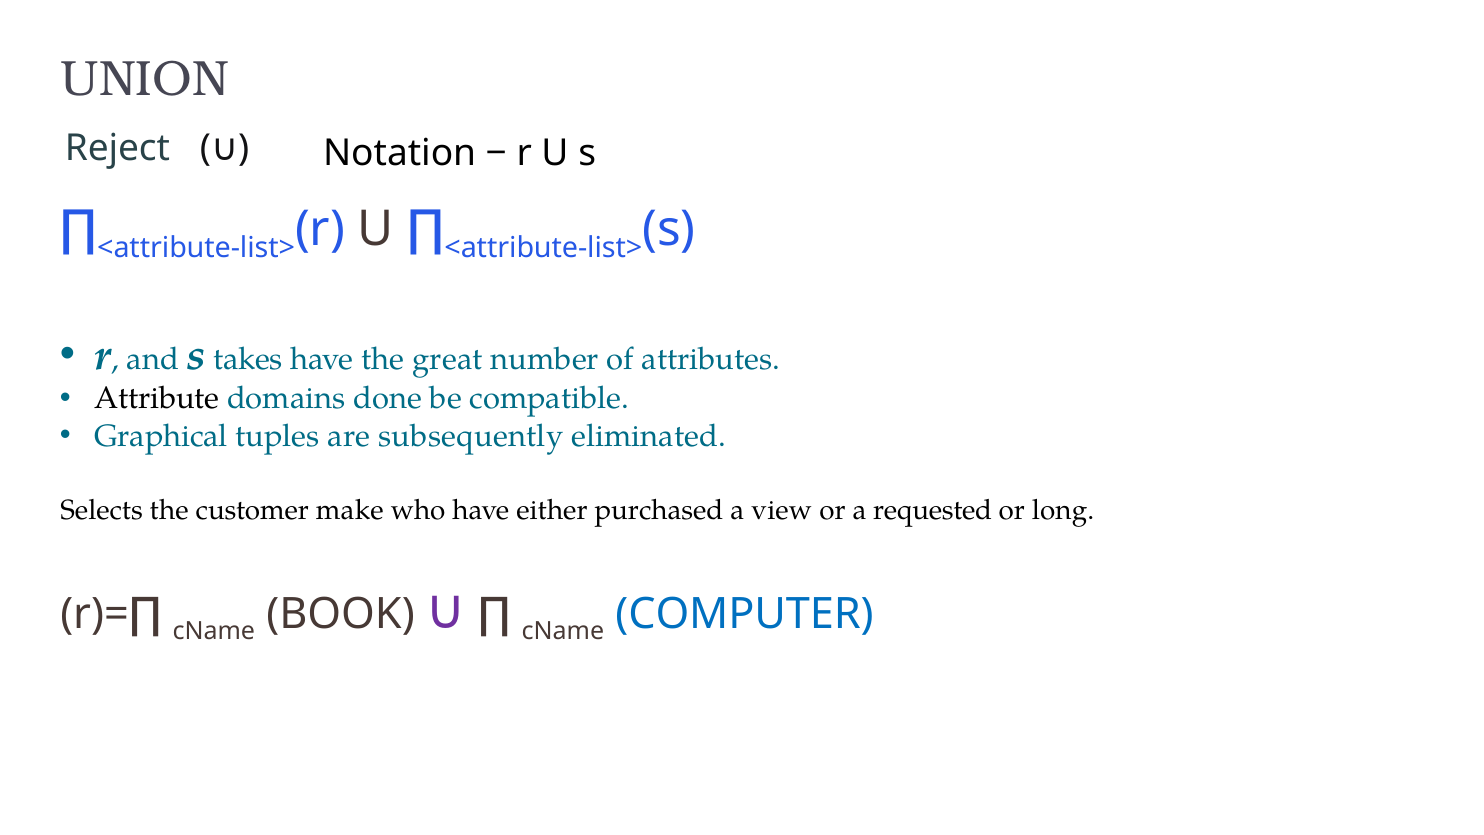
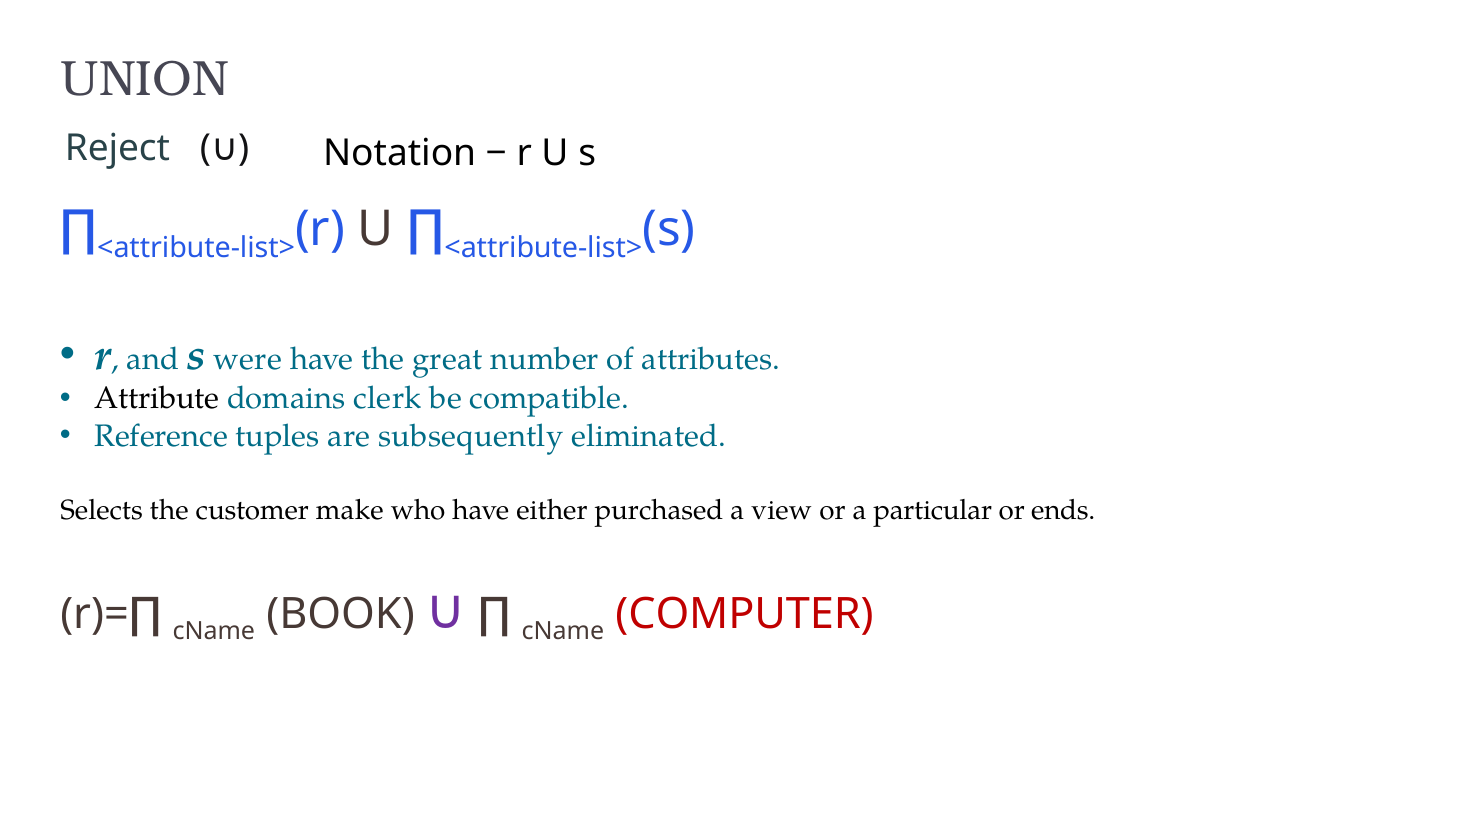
takes: takes -> were (248, 359)
done: done -> clerk (388, 399)
Graphical: Graphical -> Reference (161, 436)
requested: requested -> particular (933, 510)
long: long -> ends (1063, 510)
COMPUTER colour: blue -> red (745, 614)
